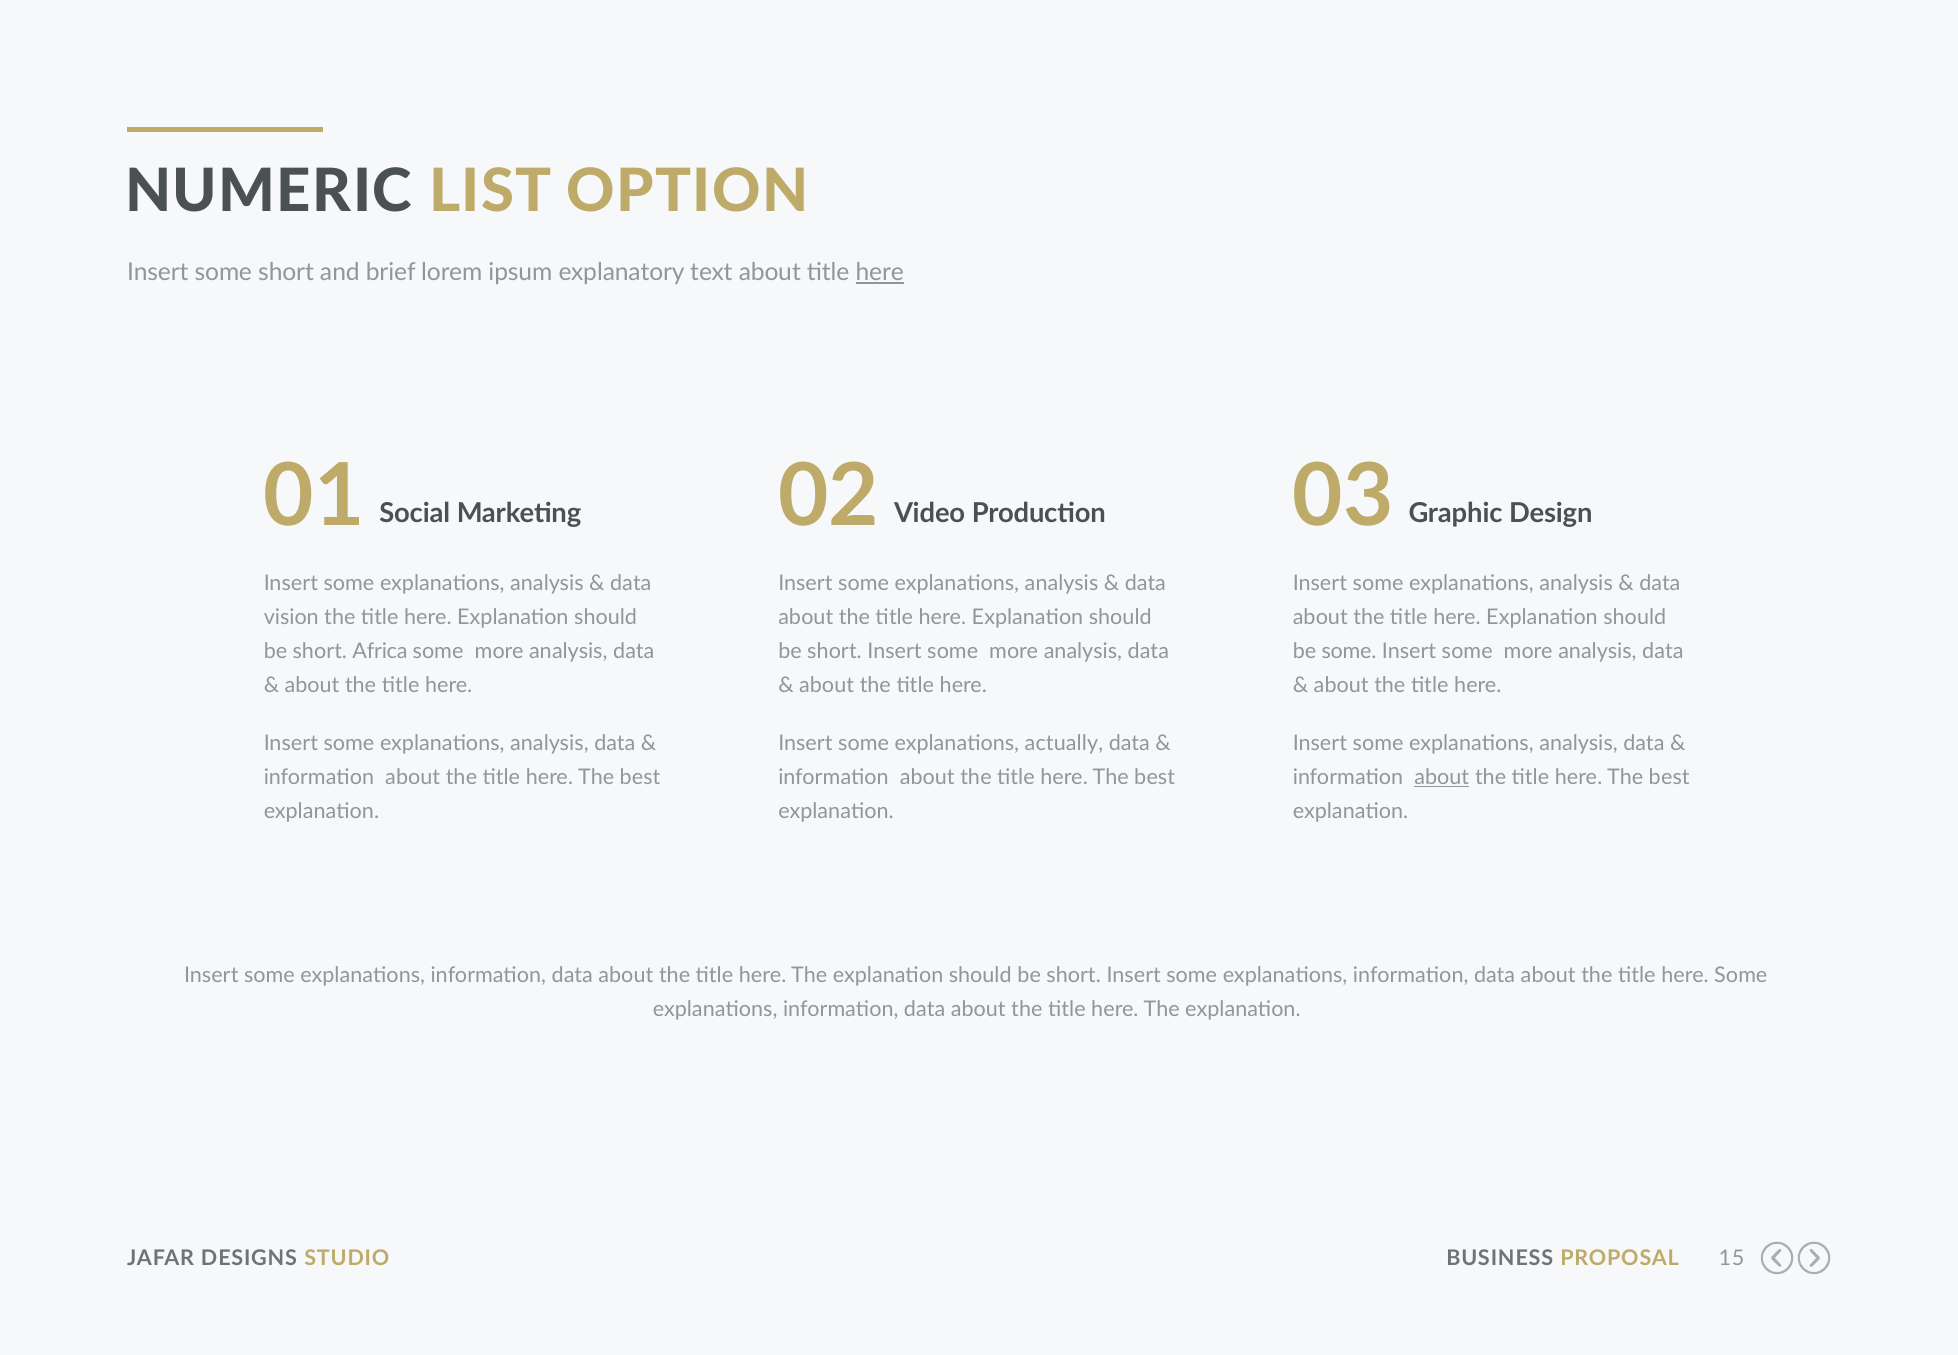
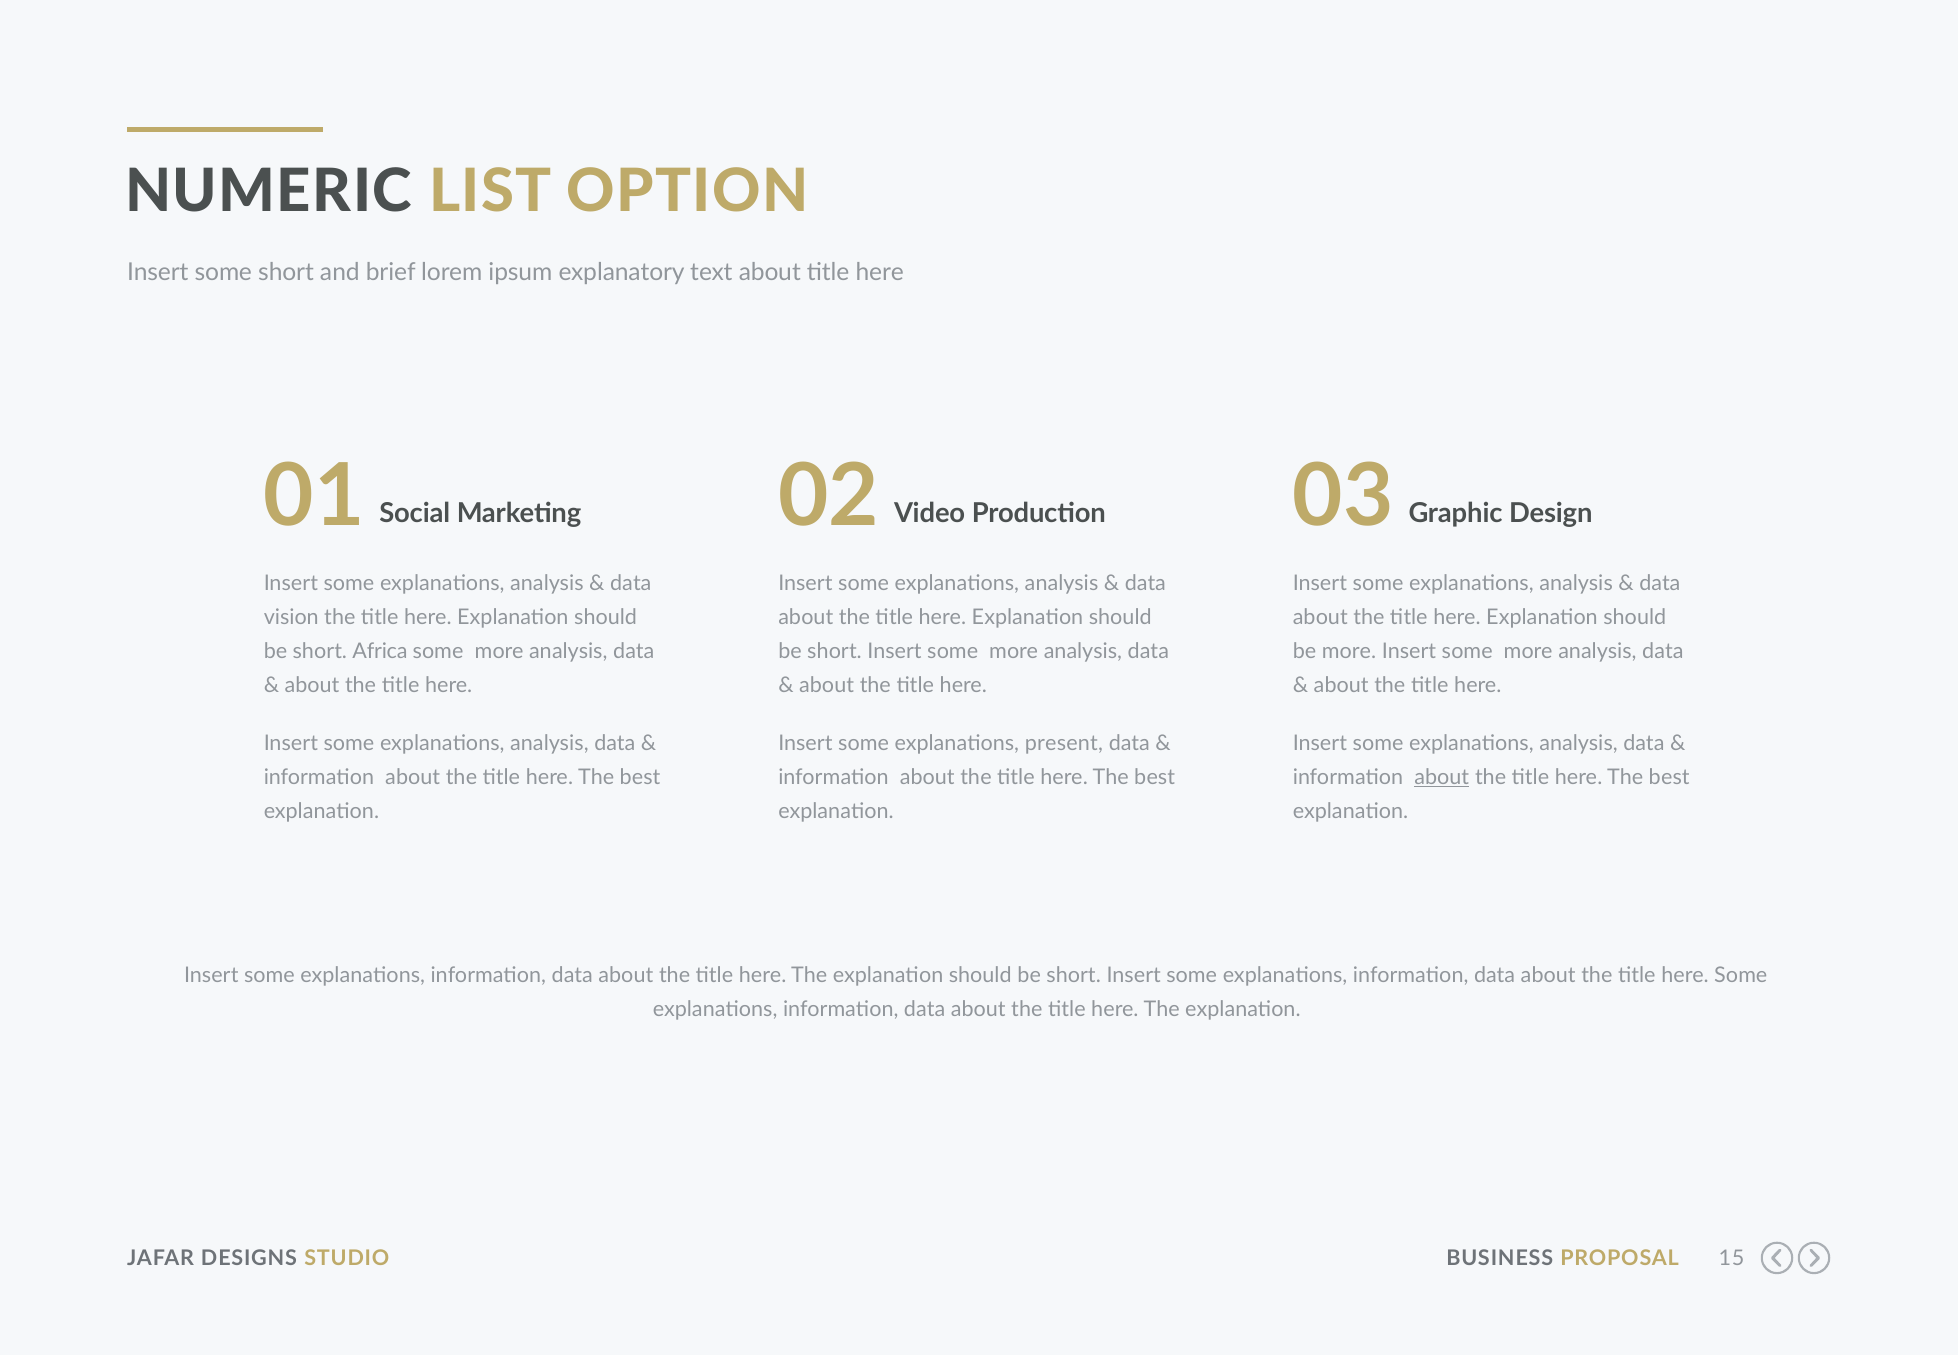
here underline: present -> none (880, 272)
be some: some -> more (1349, 652)
actually: actually -> present (1064, 744)
